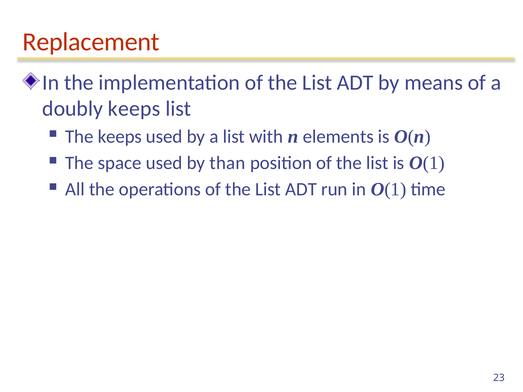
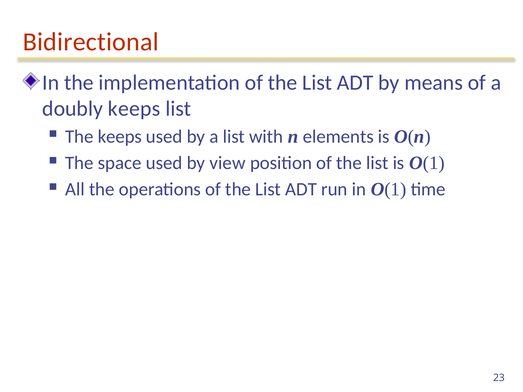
Replacement: Replacement -> Bidirectional (91, 42)
than: than -> view (228, 163)
